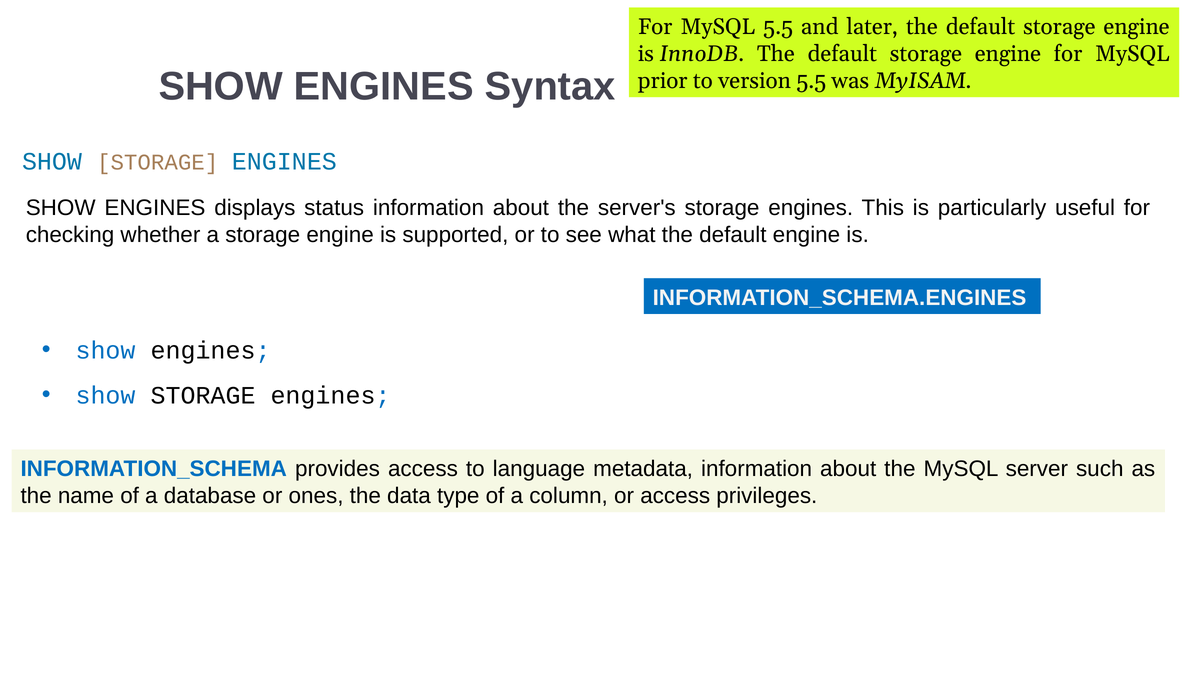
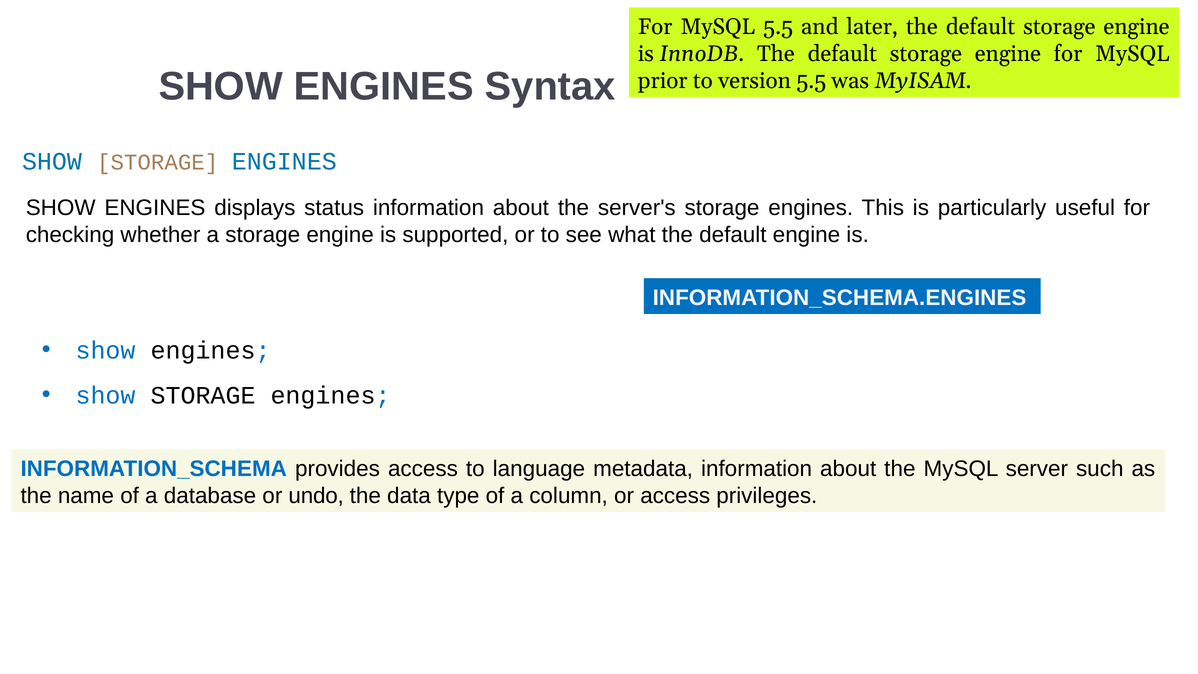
ones: ones -> undo (316, 496)
